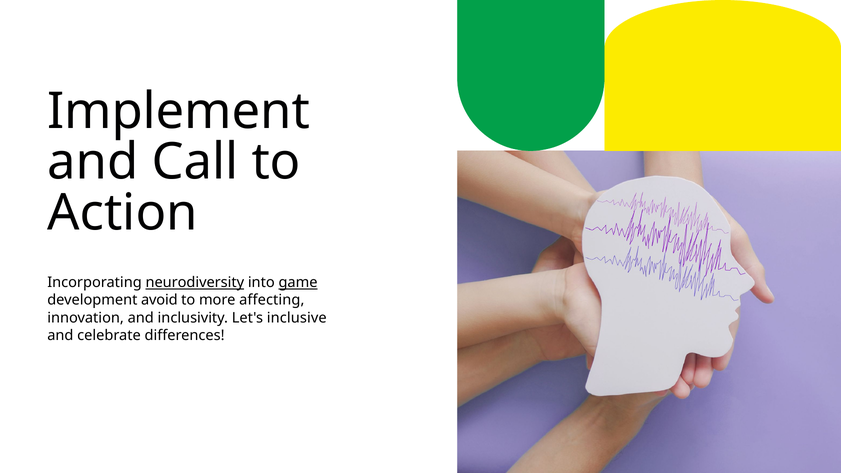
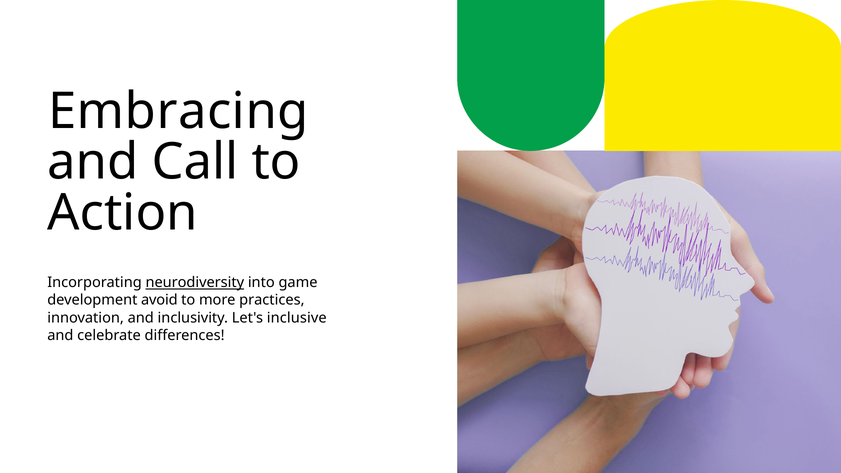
Implement: Implement -> Embracing (178, 111)
game underline: present -> none (298, 283)
affecting: affecting -> practices (272, 300)
